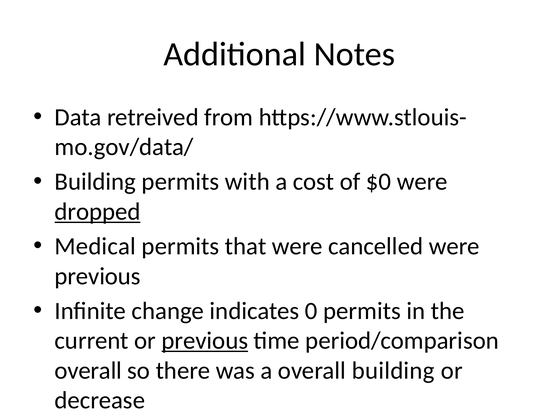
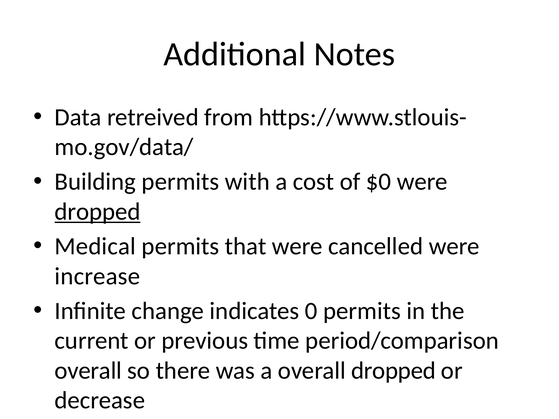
previous: previous -> increase (97, 276)
previous underline: present -> none (205, 341)
overall building: building -> dropped (393, 371)
